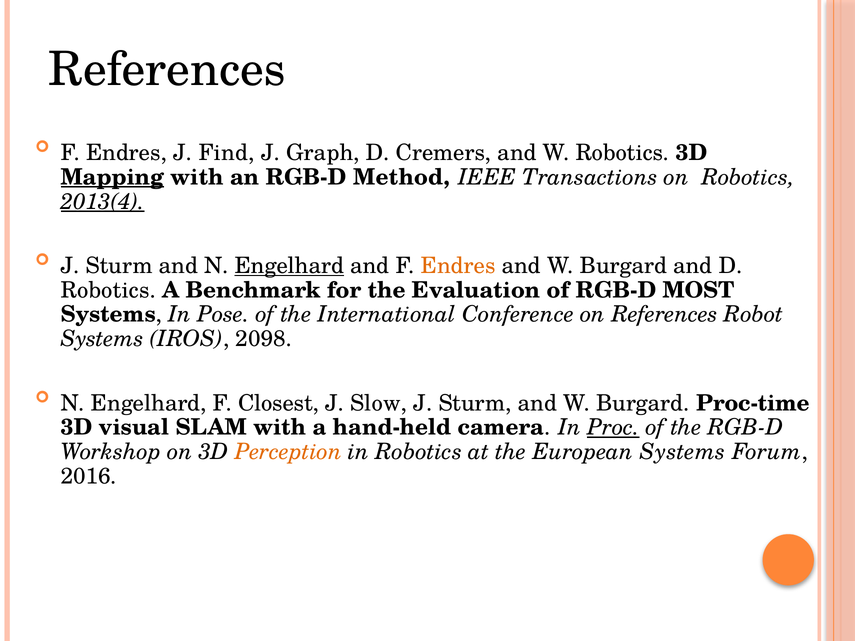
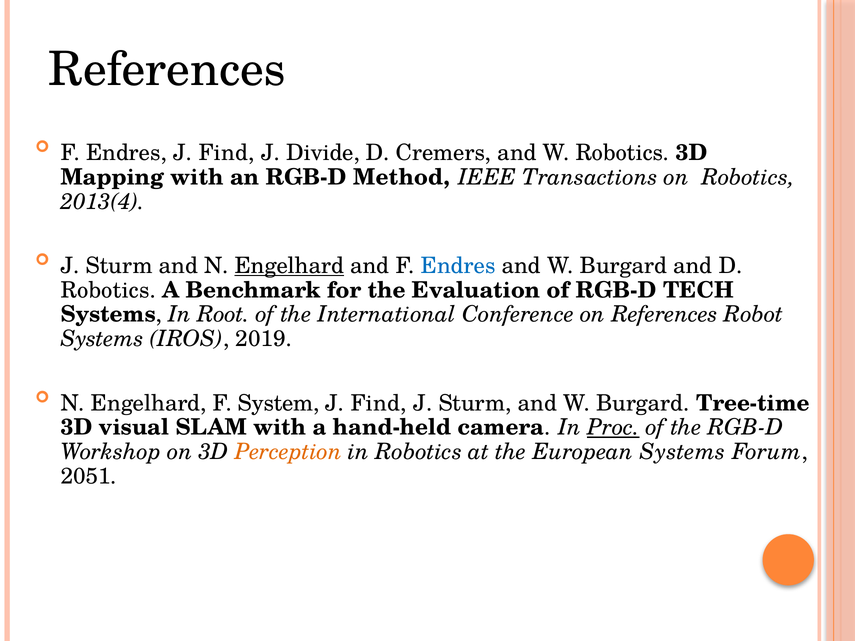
Graph: Graph -> Divide (323, 153)
Mapping underline: present -> none (112, 177)
2013(4 underline: present -> none (103, 202)
Endres colour: orange -> blue (458, 266)
MOST: MOST -> TECH (699, 290)
Pose: Pose -> Root (223, 315)
2098: 2098 -> 2019 (264, 339)
Closest: Closest -> System (279, 403)
Slow: Slow -> Find (379, 403)
Proc-time: Proc-time -> Tree-time (753, 403)
2016: 2016 -> 2051 (89, 476)
